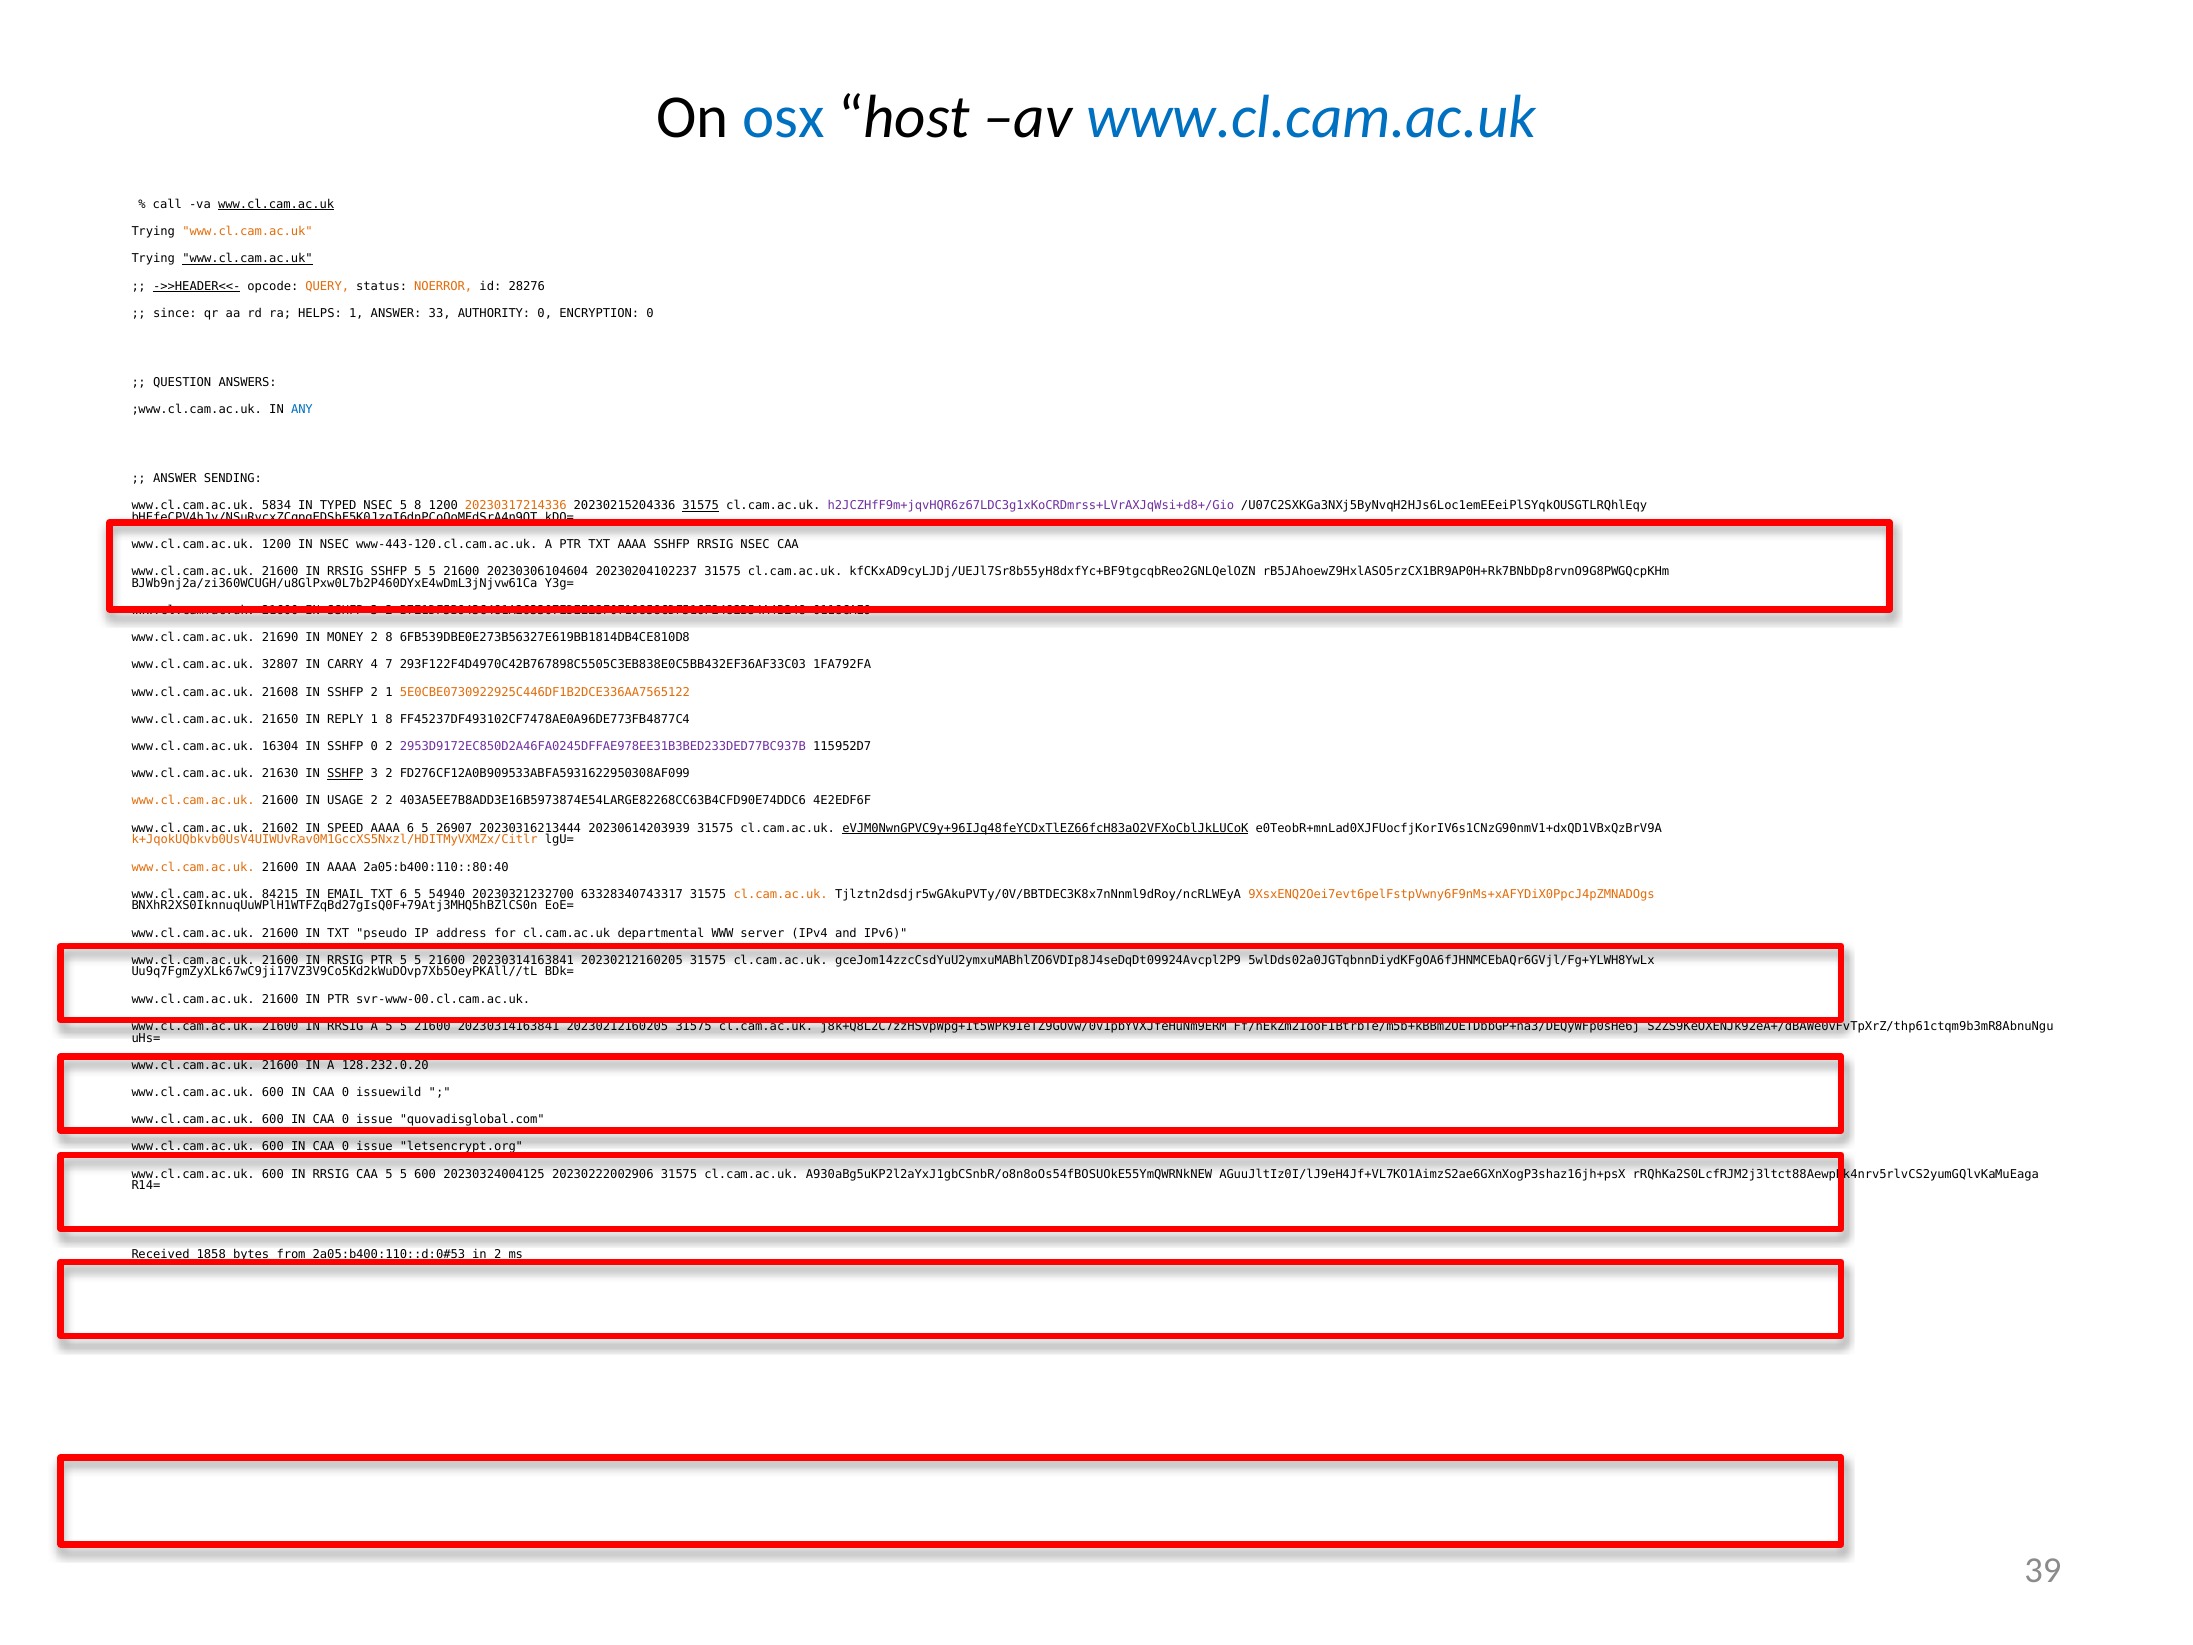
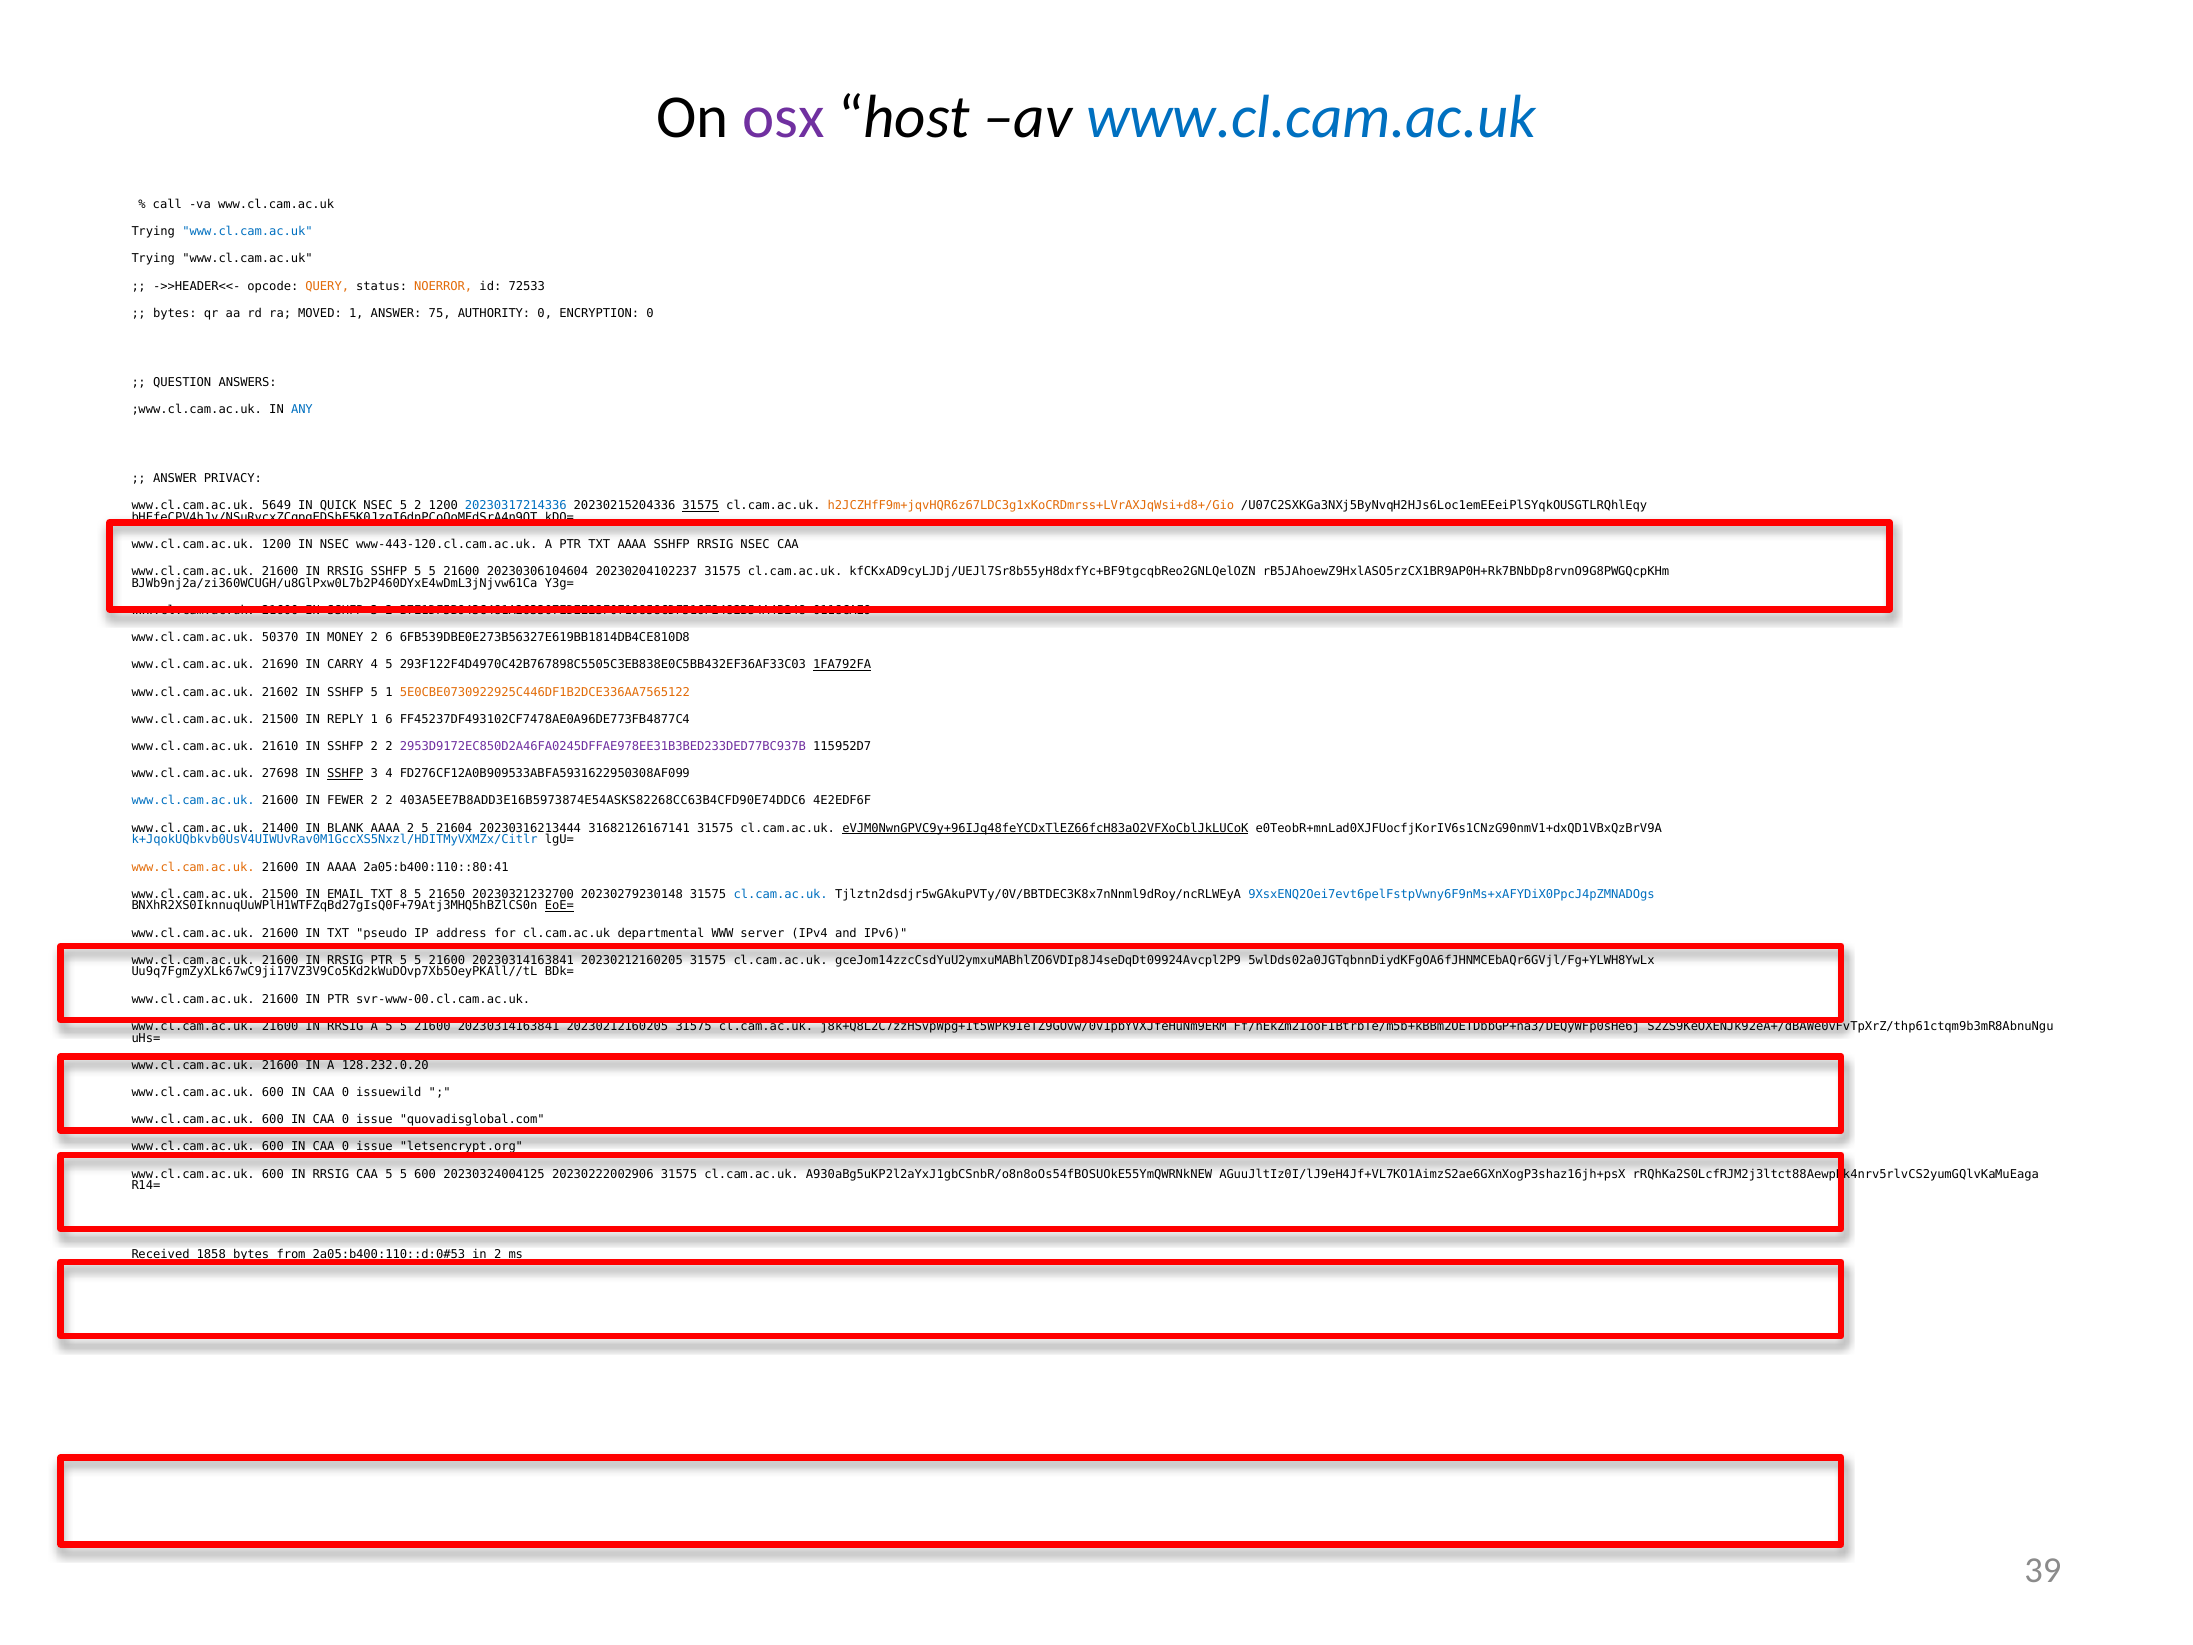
osx colour: blue -> purple (784, 118)
www.cl.cam.ac.uk underline: present -> none (276, 204)
www.cl.cam.ac.uk colour: orange -> blue (248, 232)
www.cl.cam.ac.uk underline: present -> none (248, 259)
->>HEADER<<- underline: present -> none (197, 286)
28276: 28276 -> 72533 (527, 286)
since: since -> bytes (175, 313)
HELPS: HELPS -> MOVED (320, 313)
33: 33 -> 75 (440, 313)
SENDING: SENDING -> PRIVACY (233, 478)
5834: 5834 -> 5649 (277, 506)
TYPED: TYPED -> QUICK (338, 506)
5 8: 8 -> 2 (418, 506)
20230317214336 colour: orange -> blue (516, 506)
h2JCZHfF9m+jqvHQR6z67LDC3g1xKoCRDmrss+LVrAXJqWsi+d8+/Gio colour: purple -> orange (1031, 506)
21690: 21690 -> 50370 (280, 638)
2 8: 8 -> 6 (389, 638)
32807: 32807 -> 21690 (280, 665)
4 7: 7 -> 5 (389, 665)
1FA792FA underline: none -> present (842, 665)
21608: 21608 -> 21602 (280, 692)
IN SSHFP 2: 2 -> 5 (374, 692)
21650: 21650 -> 21500 (280, 719)
1 8: 8 -> 6 (389, 719)
16304: 16304 -> 21610 (280, 746)
SSHFP 0: 0 -> 2 (374, 746)
21630: 21630 -> 27698 (280, 774)
2: 2 -> 4 (389, 774)
www.cl.cam.ac.uk colour: orange -> blue (193, 801)
USAGE: USAGE -> FEWER (345, 801)
403A5EE7B8ADD3E16B5973874E54LARGE82268CC63B4CFD90E74DDC6: 403A5EE7B8ADD3E16B5973874E54LARGE82268CC63B4CFD90E74DDC6 -> 403A5EE7B8ADD3E16B5973874E54ASKS82268CC63B4CFD90E74DDC6 (603, 801)
21602: 21602 -> 21400 (280, 828)
SPEED: SPEED -> BLANK (345, 828)
AAAA 6: 6 -> 2 (411, 828)
26907: 26907 -> 21604 (454, 828)
20230614203939: 20230614203939 -> 31682126167141 (639, 828)
k+JqokUQbkvb0UsV4UIWUvRav0M1GccXS5Nxzl/HDITMyVXMZx/Citlr colour: orange -> blue (335, 840)
2a05:b400:110::80:40: 2a05:b400:110::80:40 -> 2a05:b400:110::80:41 (436, 867)
84215: 84215 -> 21500 (280, 894)
TXT 6: 6 -> 8 (404, 894)
54940: 54940 -> 21650 (447, 894)
63328340743317: 63328340743317 -> 20230279230148 (632, 894)
cl.cam.ac.uk colour: orange -> blue (781, 894)
9XsxENQ2Oei7evt6pelFstpVwny6F9nMs+xAFYDiX0PpcJ4pZMNADOgs colour: orange -> blue (1451, 894)
EoE= underline: none -> present (559, 906)
